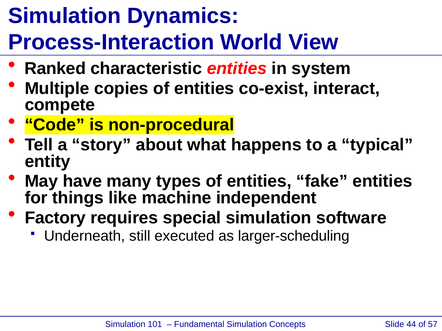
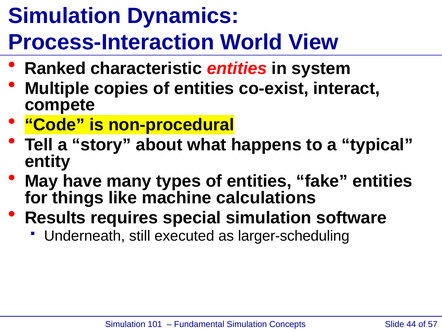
independent: independent -> calculations (266, 198)
Factory: Factory -> Results (55, 218)
